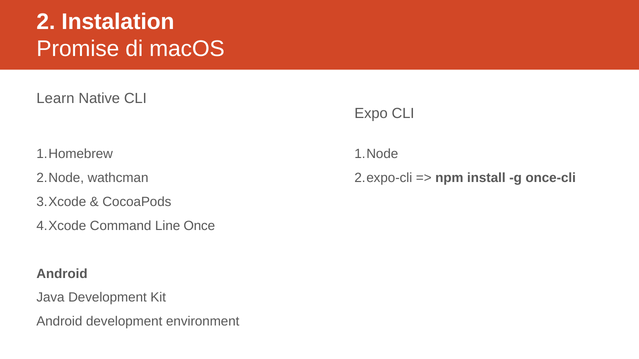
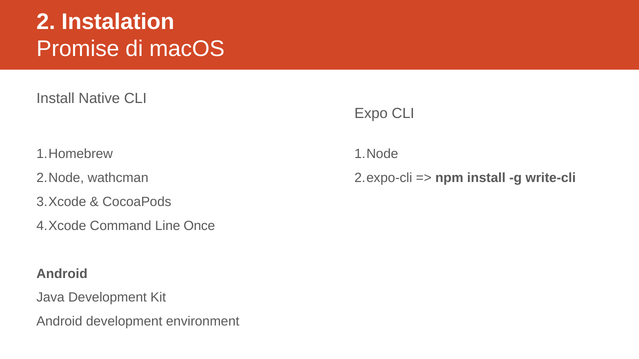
Learn: Learn -> Install (56, 98)
once-cli: once-cli -> write-cli (551, 178)
